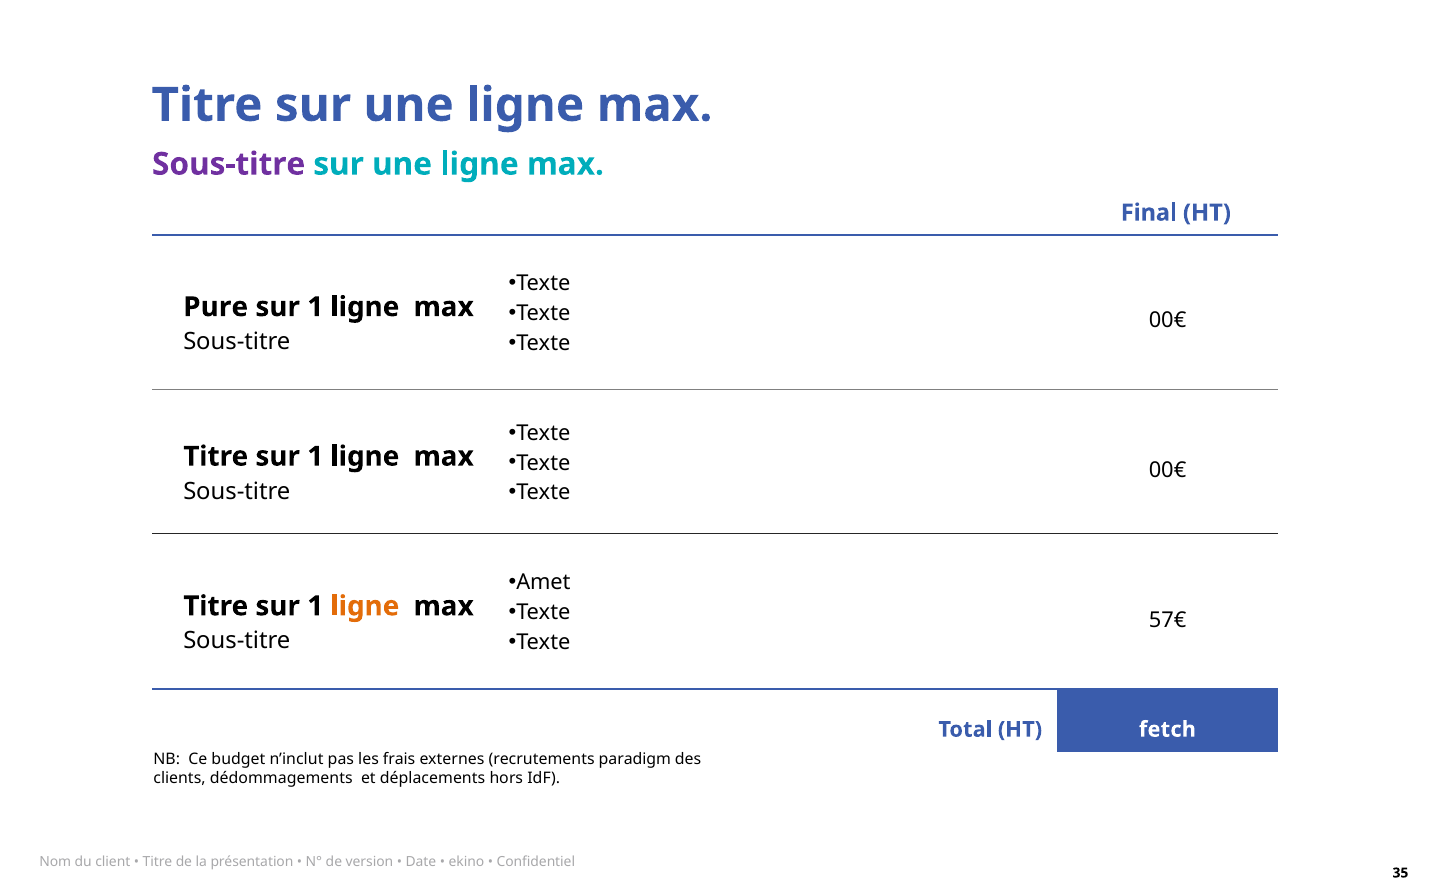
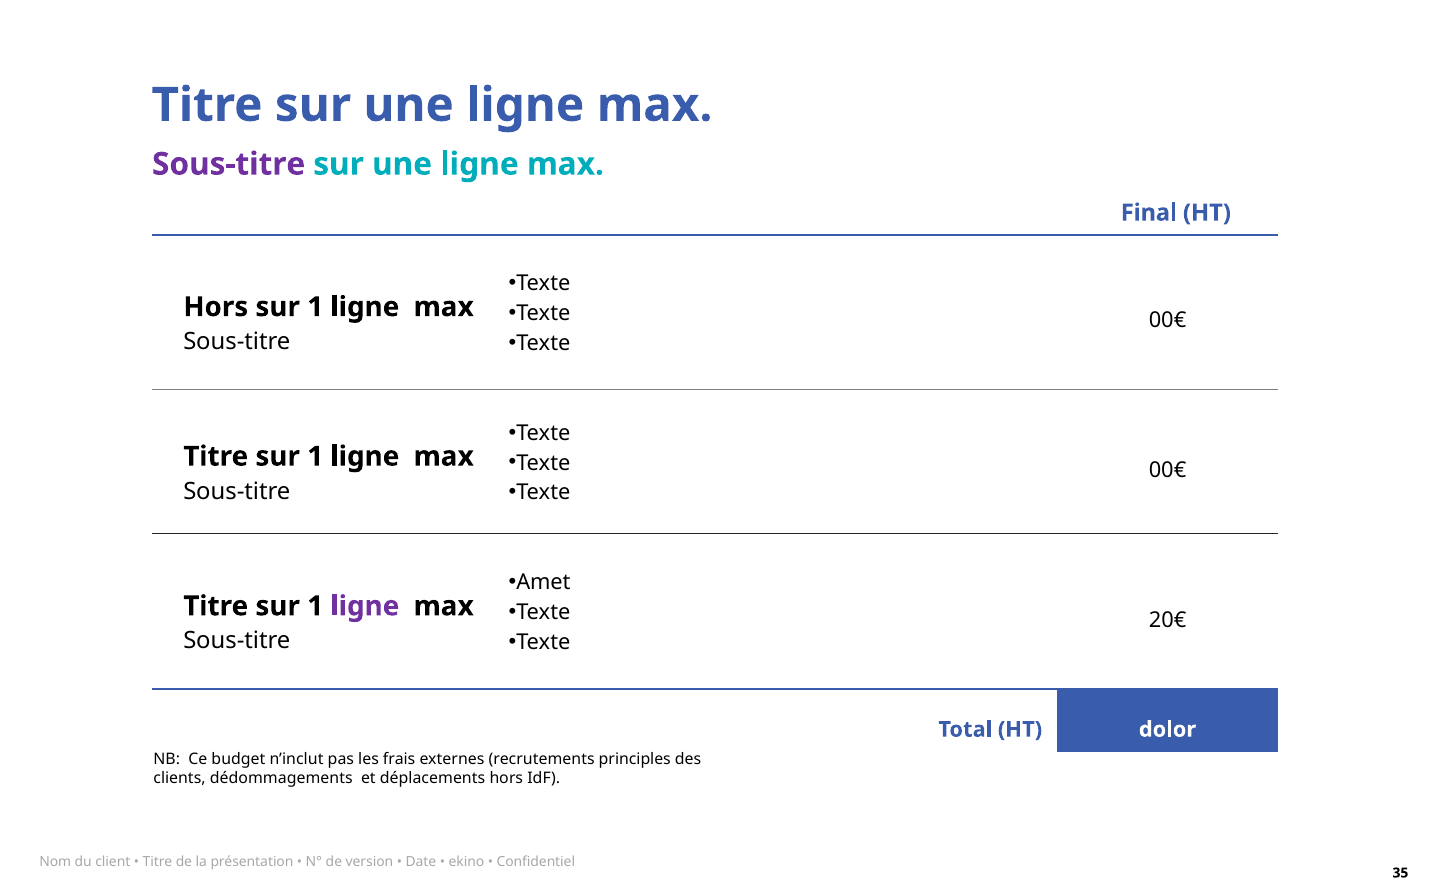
Pure: Pure -> Hors (216, 307)
ligne colour: orange -> purple (365, 606)
57€: 57€ -> 20€ (1168, 620)
fetch: fetch -> dolor (1167, 729)
paradigm: paradigm -> principles (635, 759)
